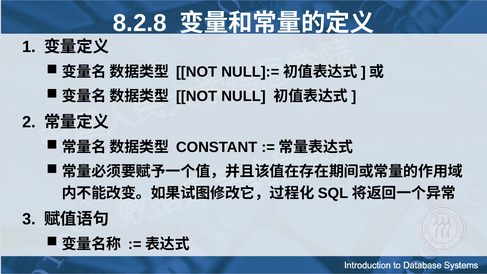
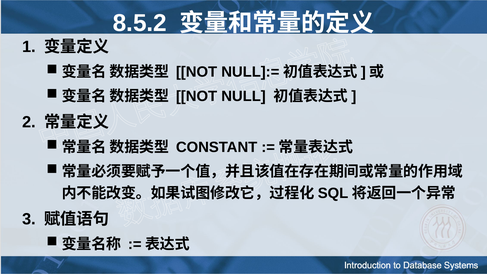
8.2.8: 8.2.8 -> 8.5.2 (140, 23)
